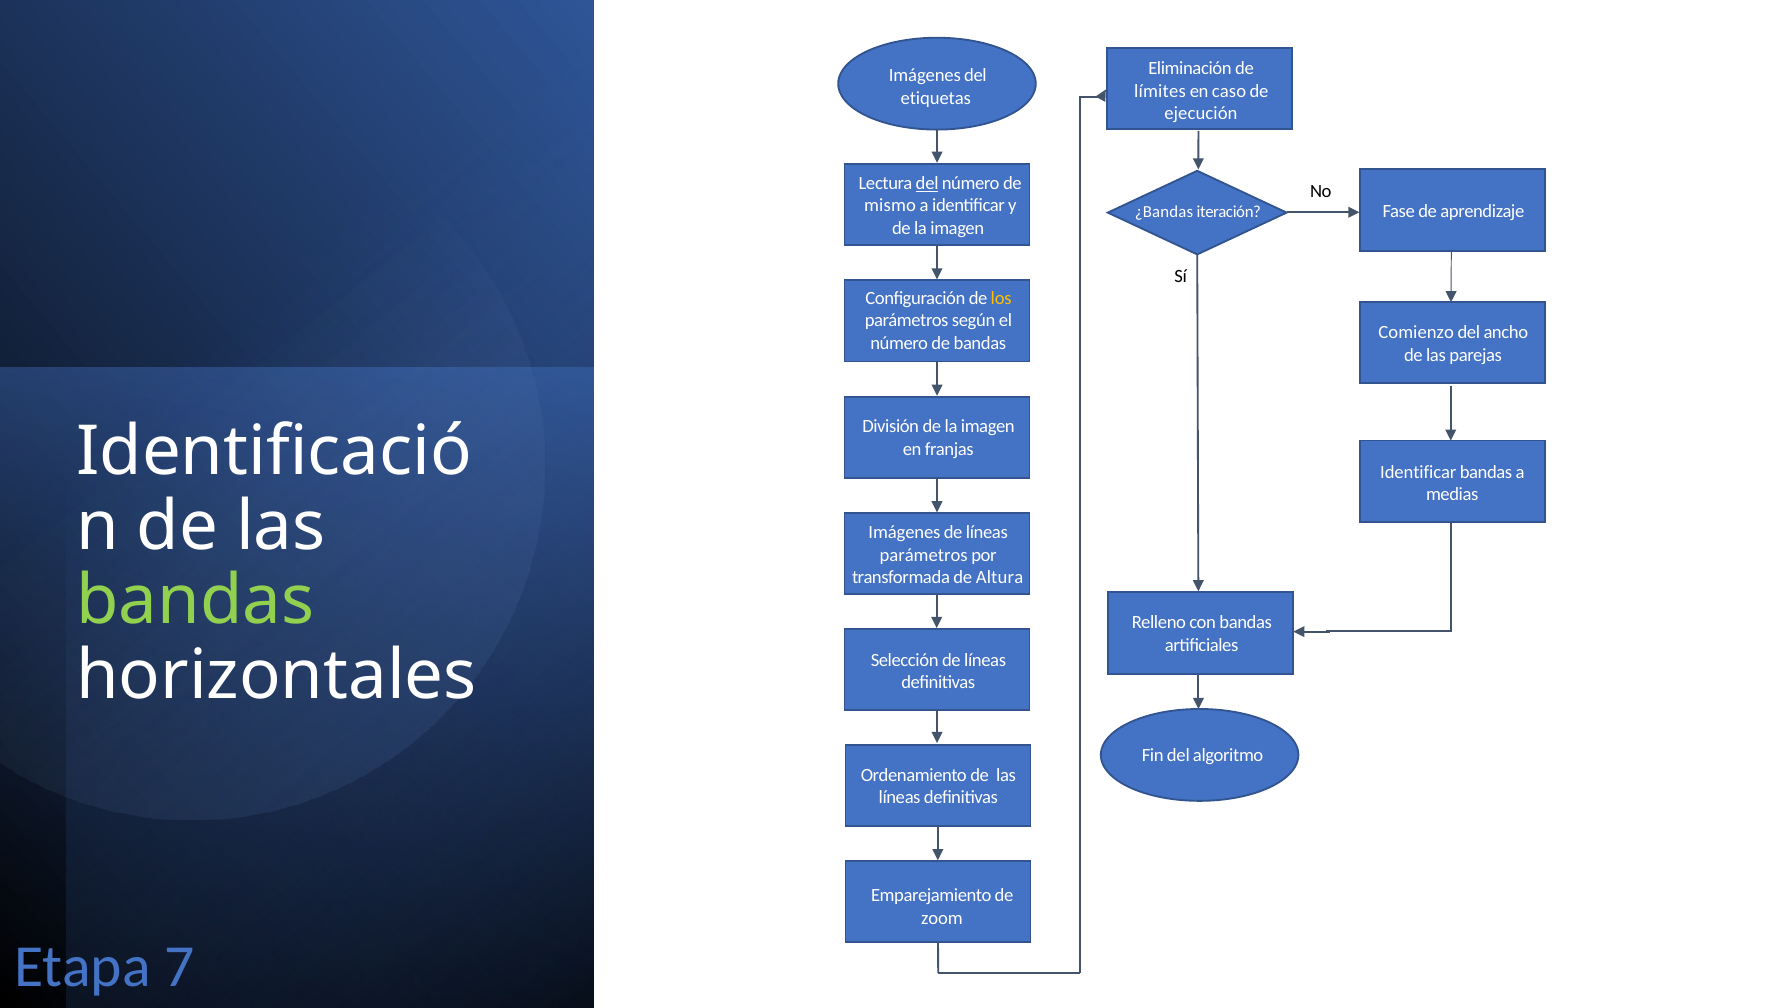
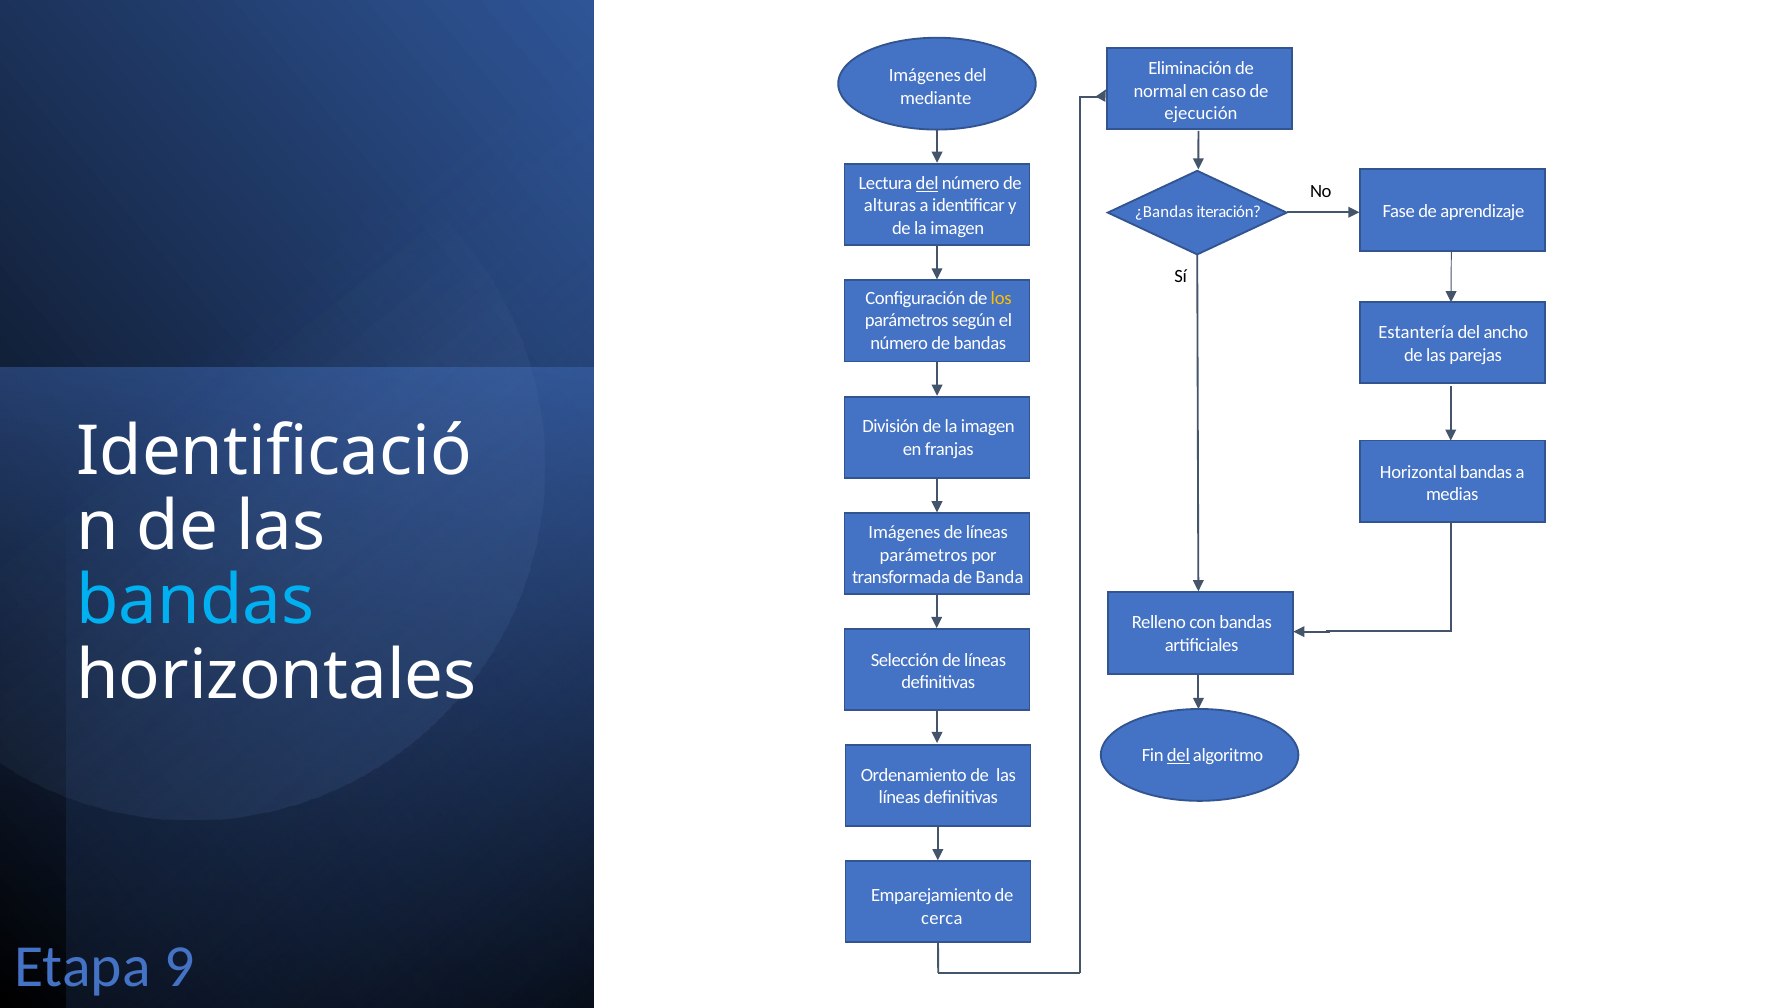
límites: límites -> normal (1160, 91)
etiquetas: etiquetas -> mediante (936, 98)
mismo: mismo -> alturas (890, 205)
Comienzo: Comienzo -> Estantería (1416, 332)
Identificar: Identificar -> Horizontal (1418, 472)
Altura: Altura -> Banda (1000, 577)
bandas colour: light green -> light blue (195, 601)
del underline: none -> present (1178, 755)
zoom: zoom -> cerca (942, 917)
7: 7 -> 9 (179, 966)
